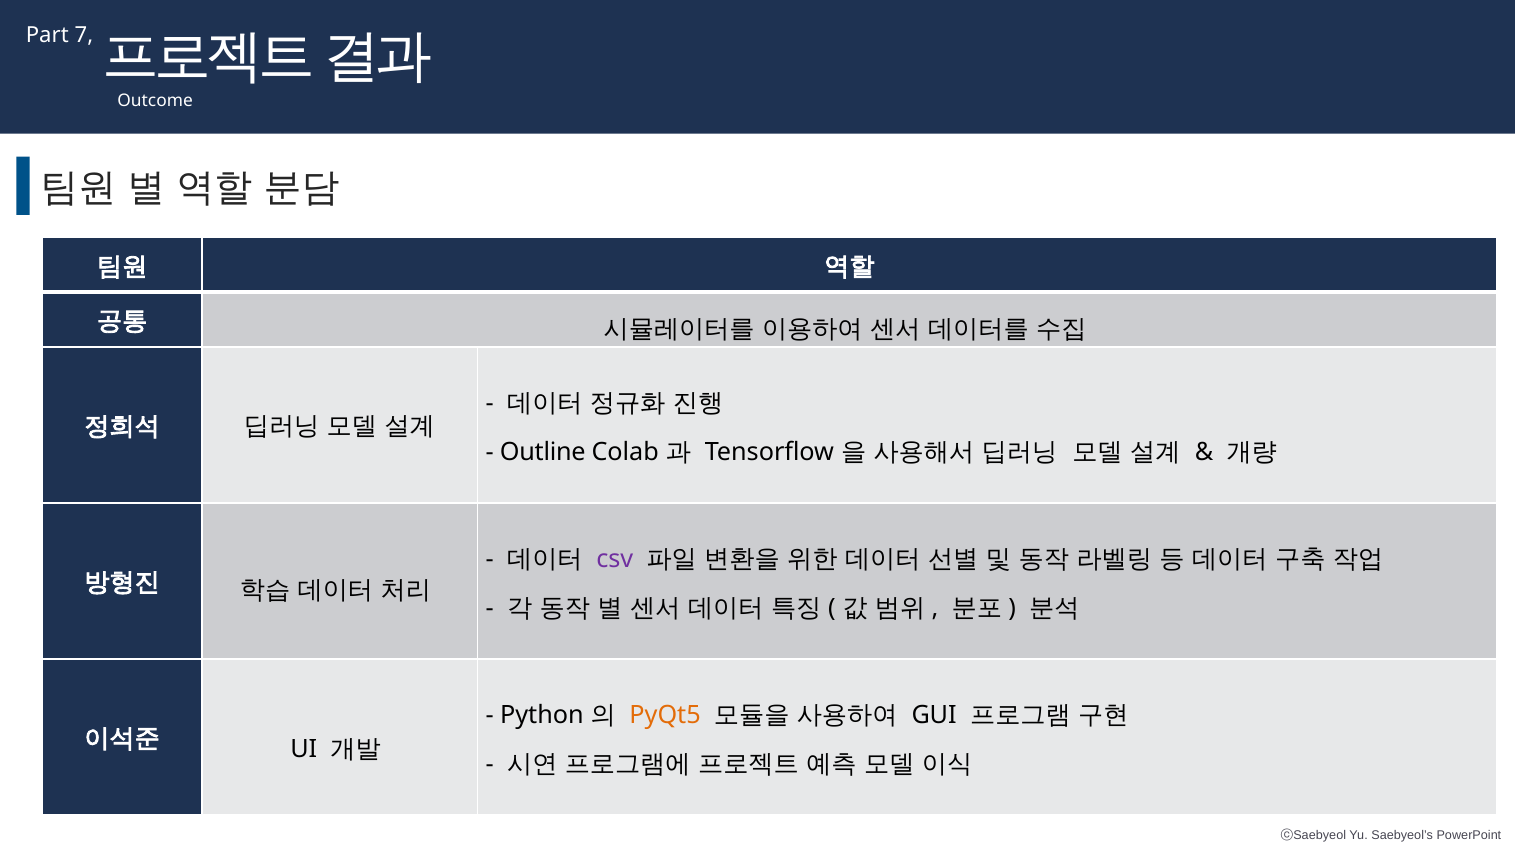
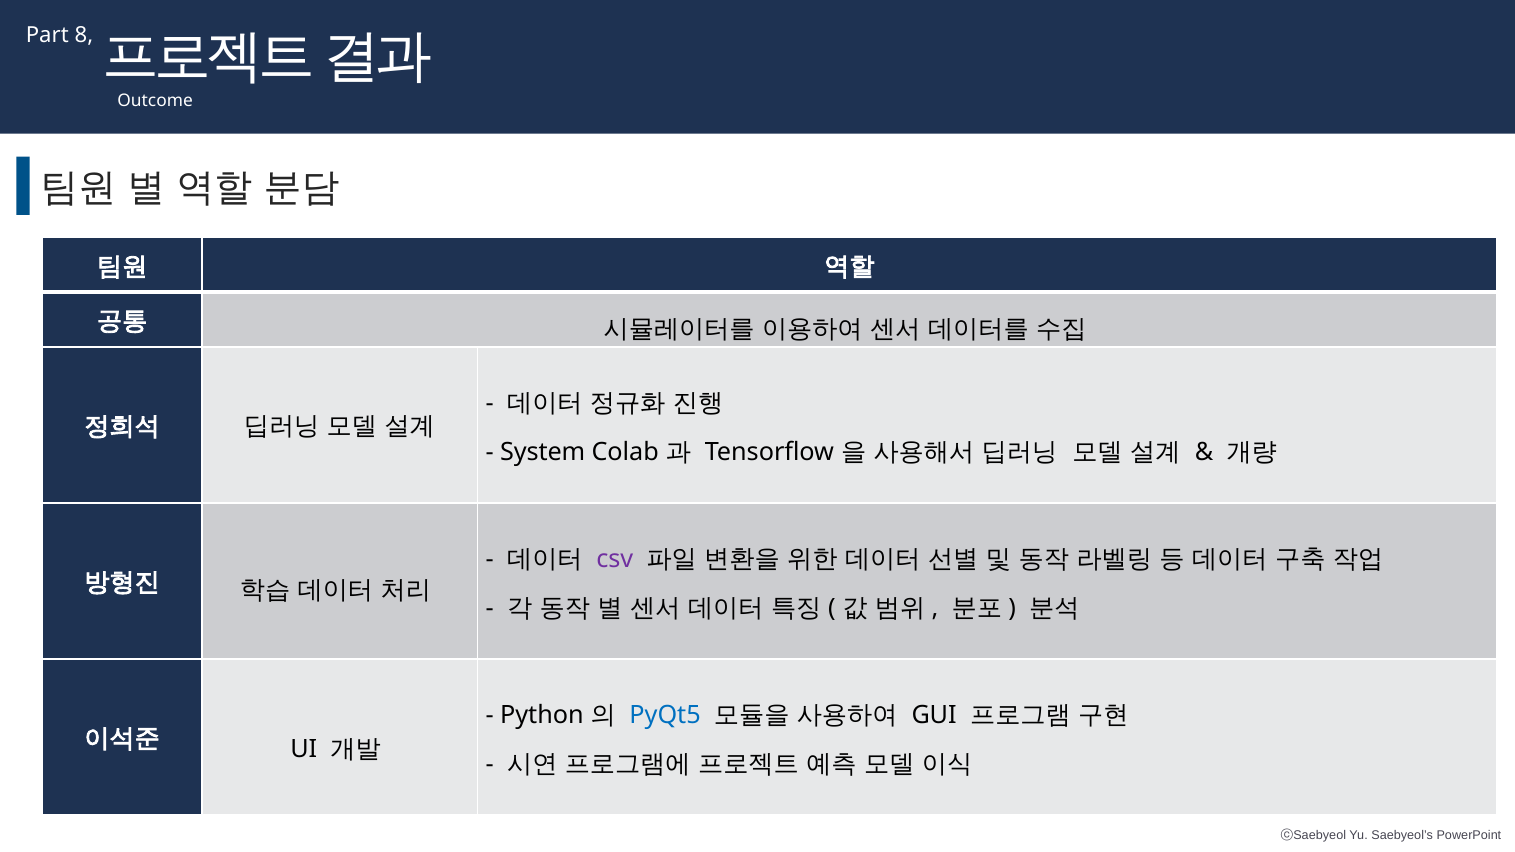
7: 7 -> 8 (84, 35)
Outline: Outline -> System (543, 452)
PyQt5 colour: orange -> blue (665, 715)
